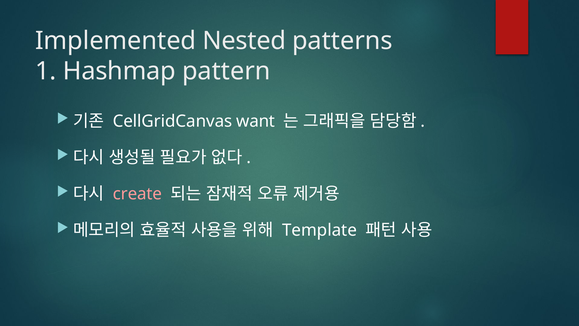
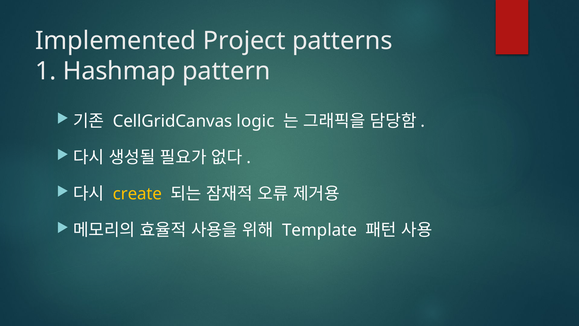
Nested: Nested -> Project (244, 41)
want: want -> logic (256, 121)
create colour: pink -> yellow (137, 194)
